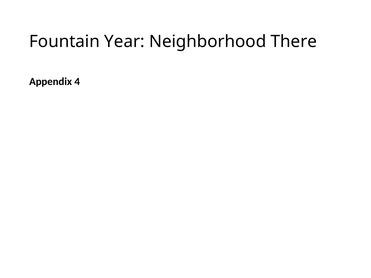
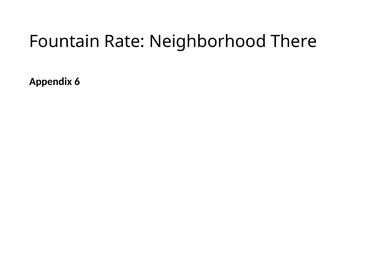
Year: Year -> Rate (124, 42)
4: 4 -> 6 (77, 82)
